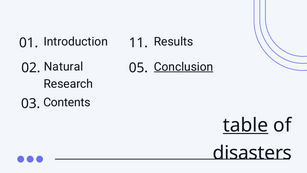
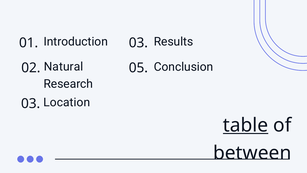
01 11: 11 -> 03 (138, 43)
Conclusion underline: present -> none (184, 67)
Contents: Contents -> Location (67, 102)
disasters: disasters -> between (252, 153)
